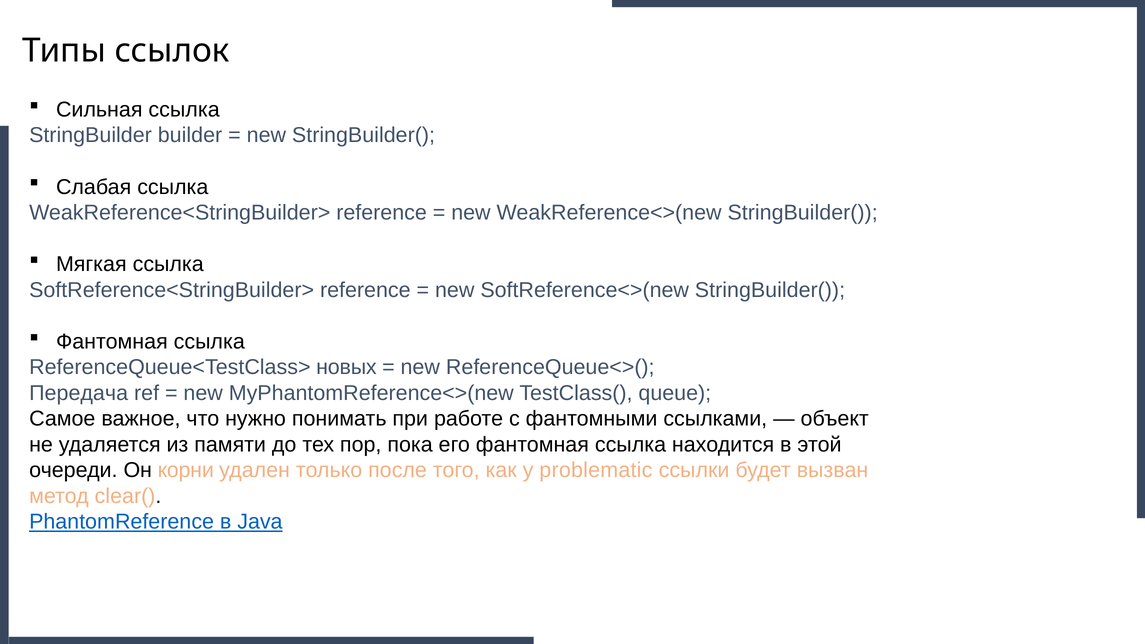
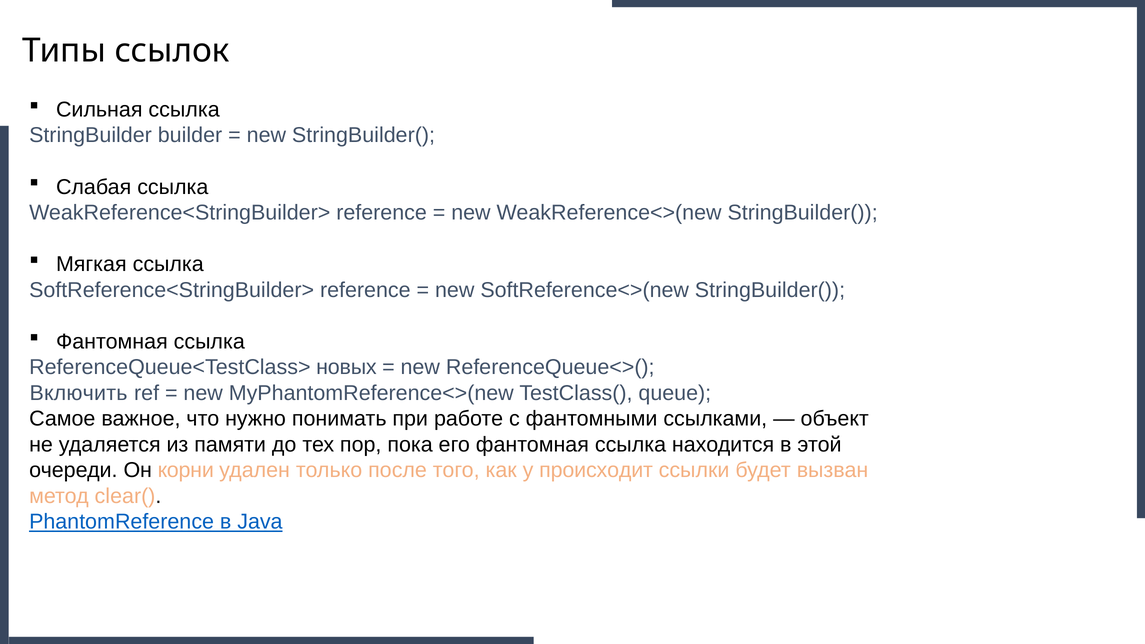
Передача: Передача -> Включить (79, 393)
problematic: problematic -> происходит (596, 470)
